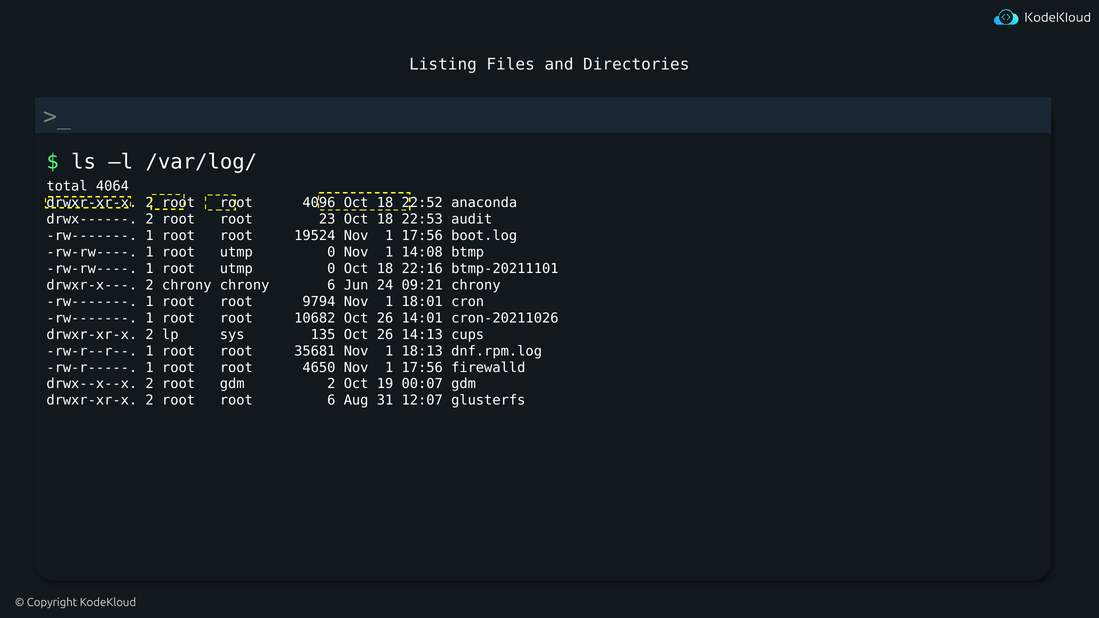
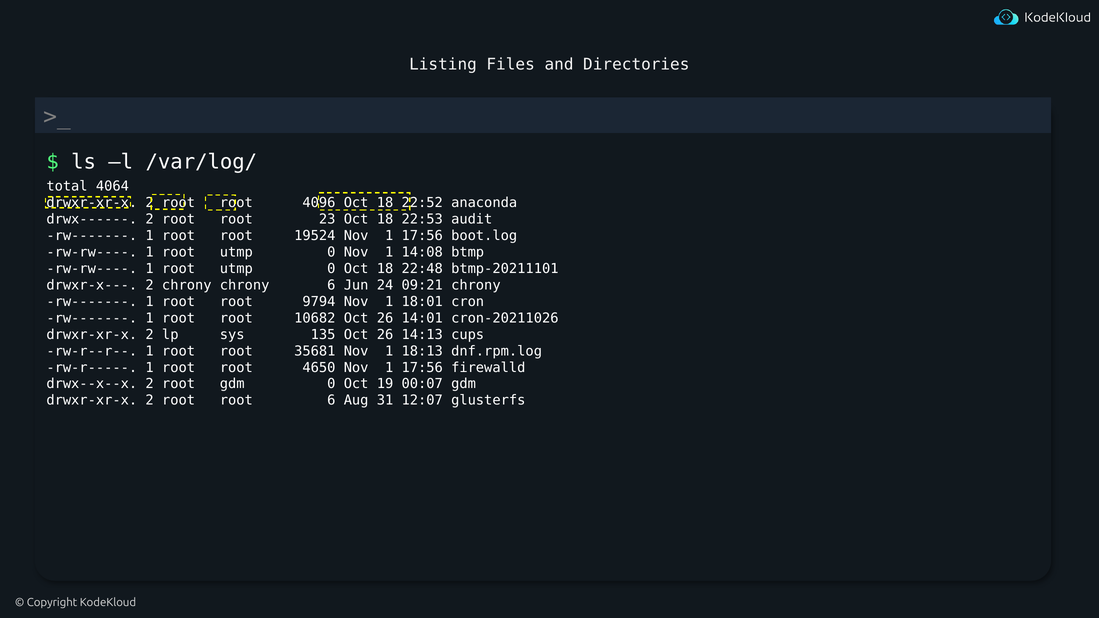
22:16: 22:16 -> 22:48 (422, 269)
gdm 2: 2 -> 0 (331, 384)
